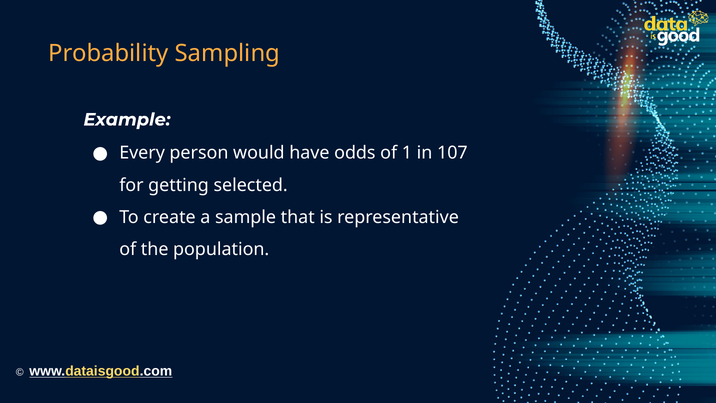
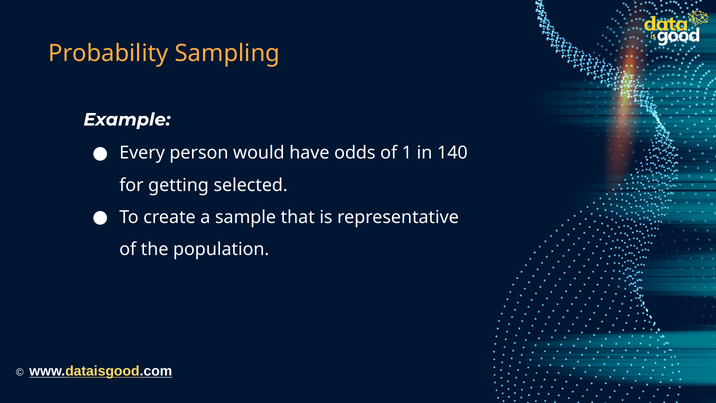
107: 107 -> 140 (452, 153)
